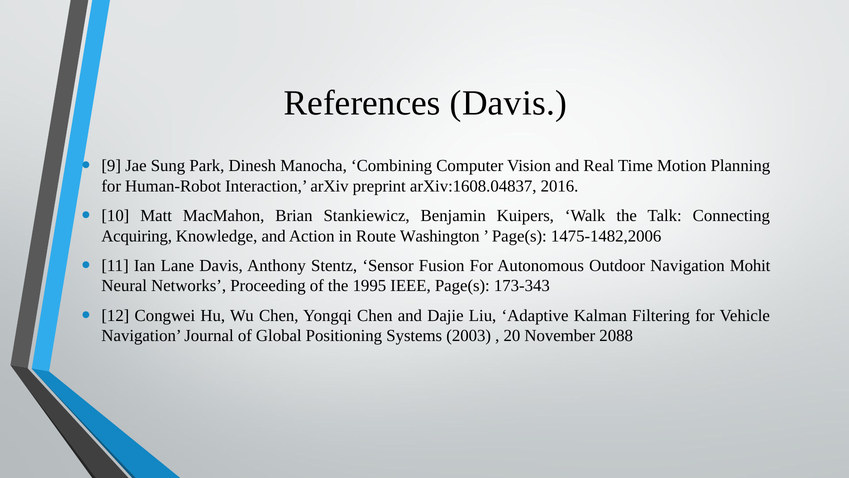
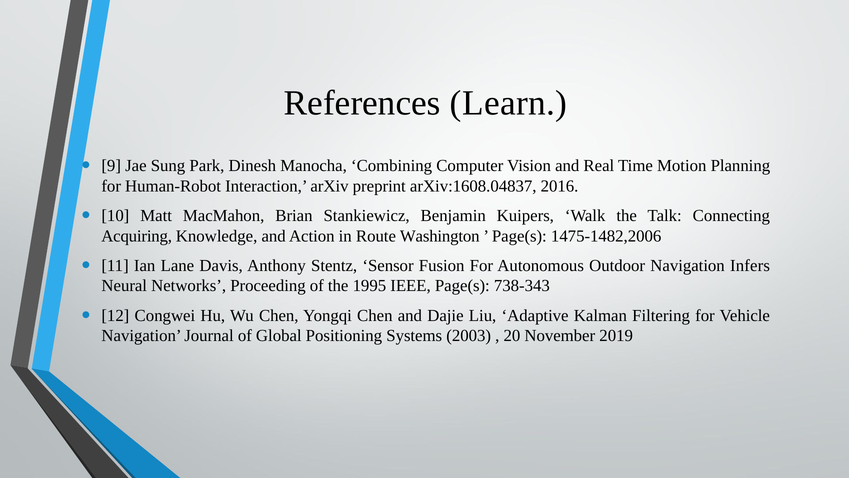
References Davis: Davis -> Learn (509, 103)
Mohit: Mohit -> Infers (750, 265)
173-343: 173-343 -> 738-343 (522, 286)
2088: 2088 -> 2019 (616, 335)
